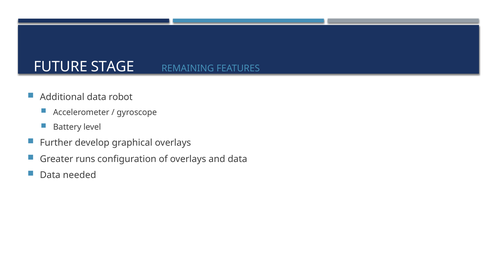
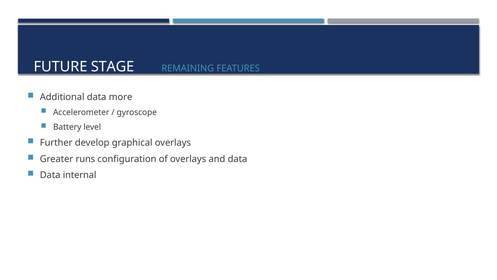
robot: robot -> more (121, 97)
needed: needed -> internal (80, 175)
